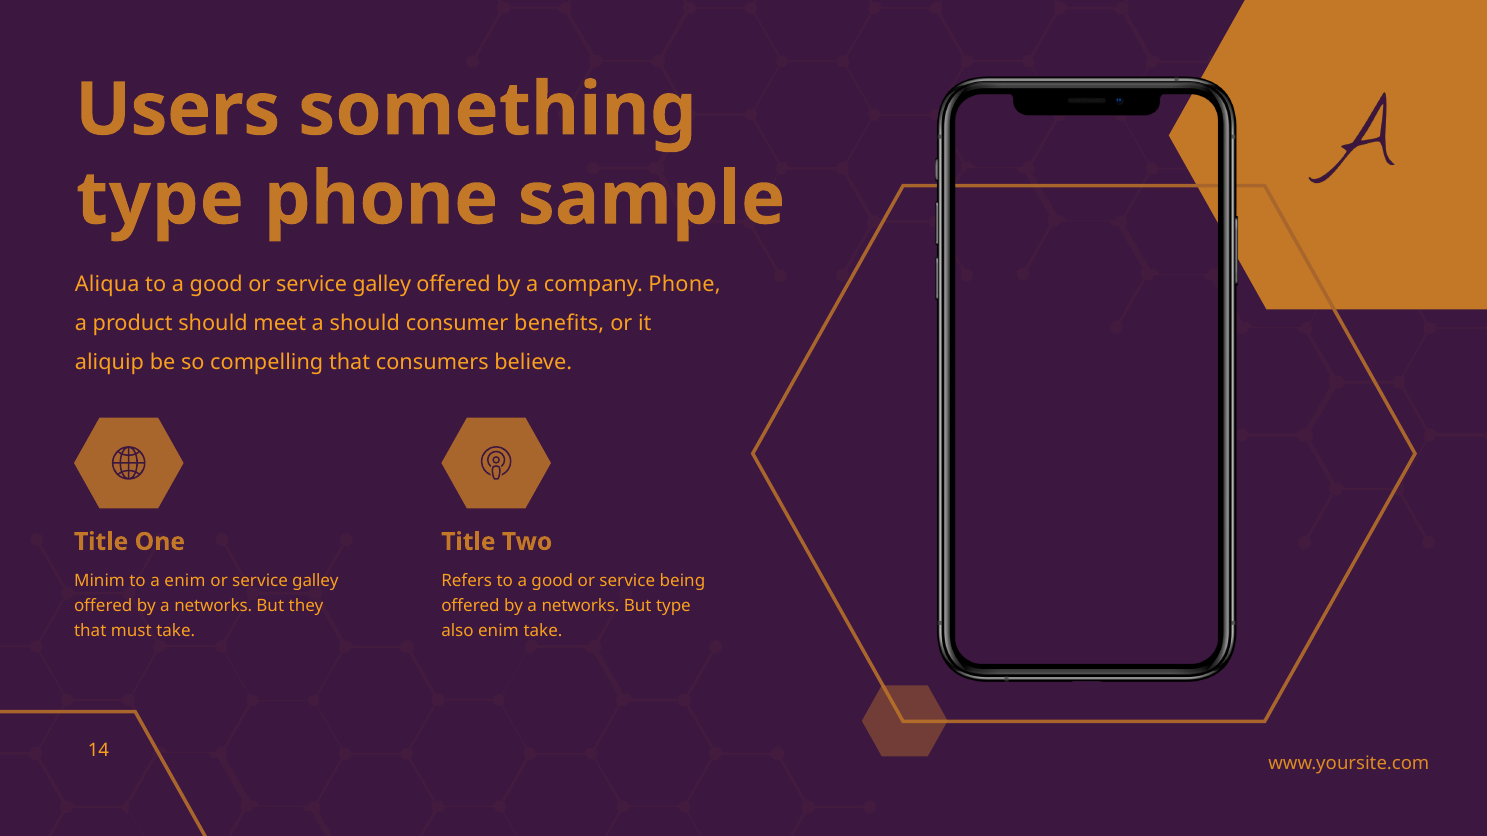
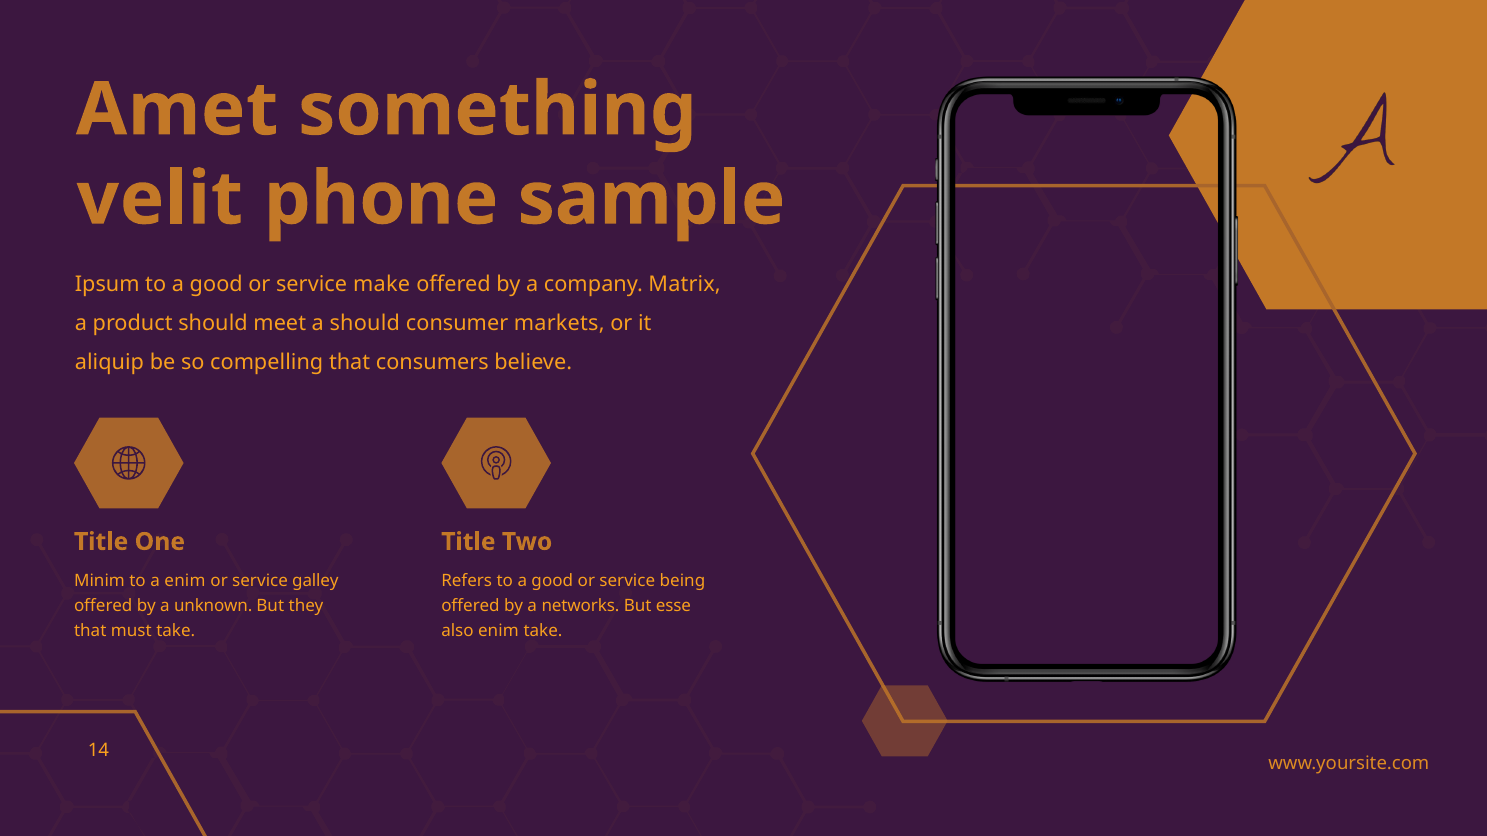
Users: Users -> Amet (177, 110)
type: type -> velit (160, 199)
Aliqua: Aliqua -> Ipsum (107, 284)
good or service galley: galley -> make (382, 284)
company Phone: Phone -> Matrix (685, 284)
benefits: benefits -> markets (559, 323)
networks: networks -> unknown (213, 607)
But type: type -> esse (674, 607)
